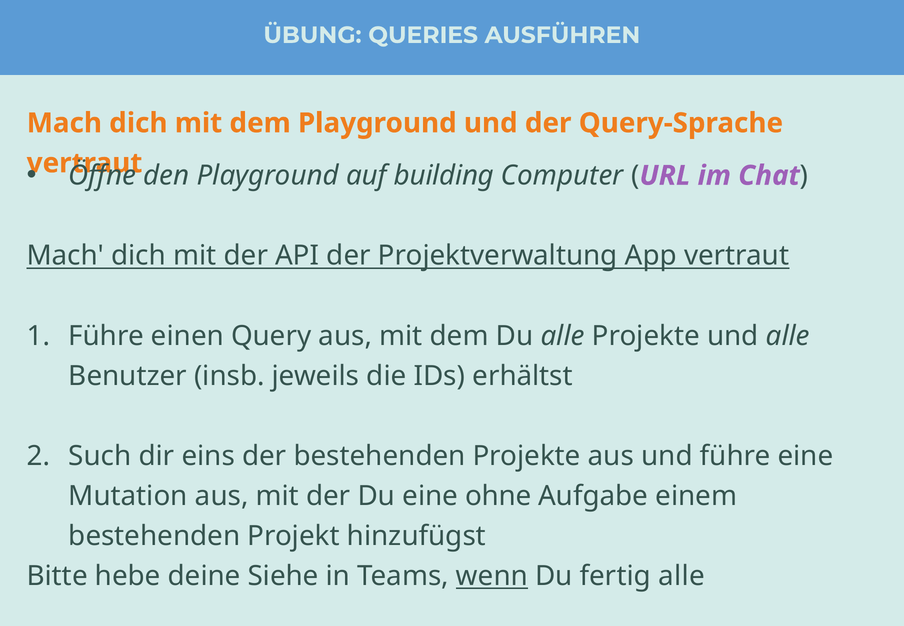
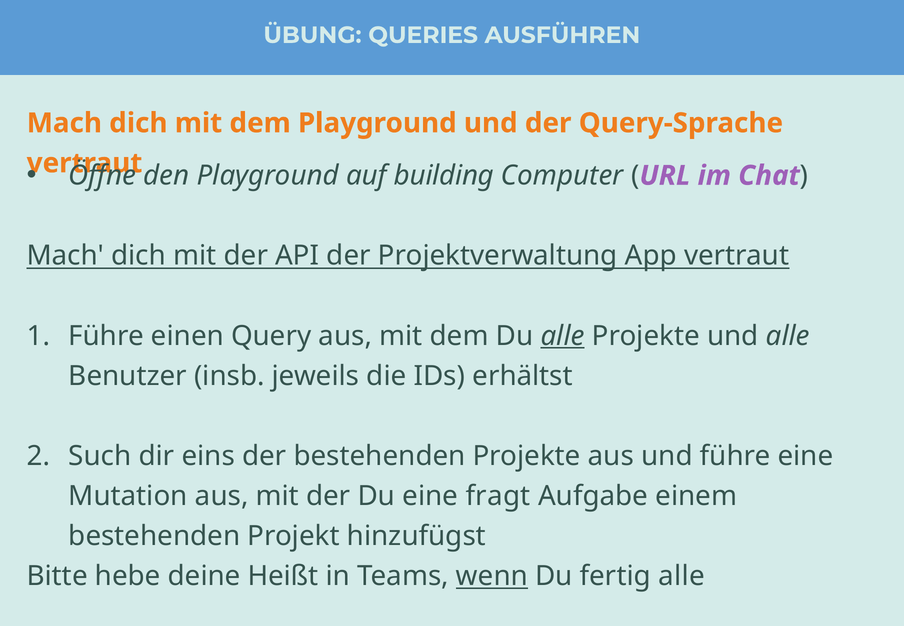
alle underline: none -> present (563, 336)
ohne: ohne -> fragt (498, 496)
Siehe: Siehe -> Heißt (283, 576)
